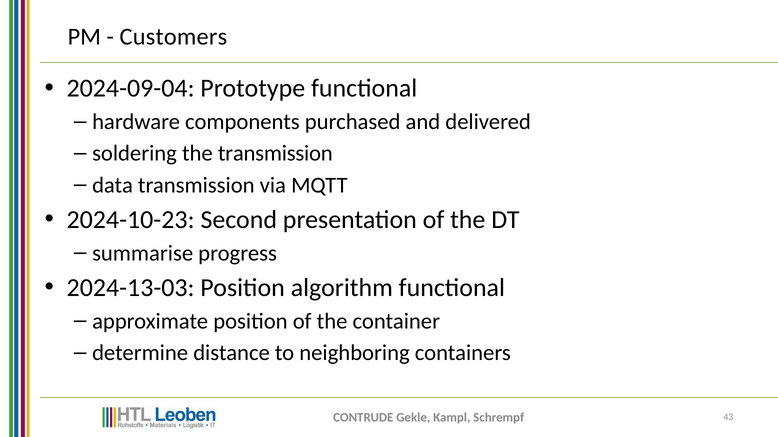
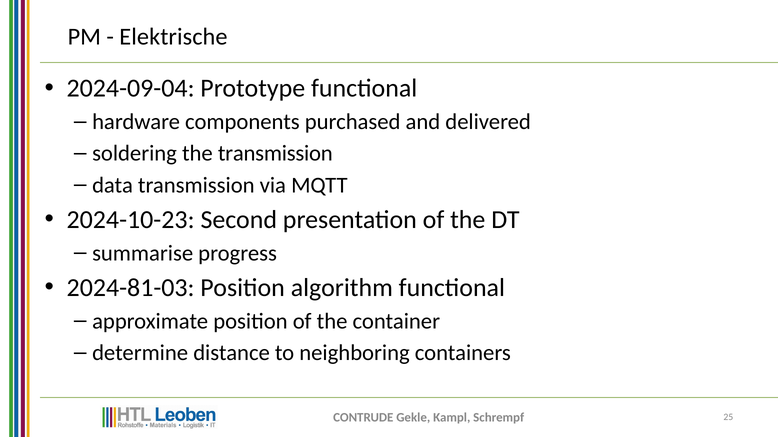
Customers: Customers -> Elektrische (173, 37)
2024-13-03: 2024-13-03 -> 2024-81-03 (131, 288)
43: 43 -> 25 (728, 418)
